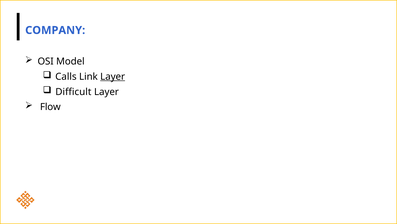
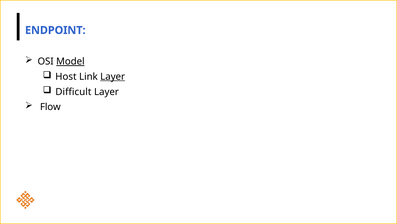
COMPANY: COMPANY -> ENDPOINT (55, 30)
Model underline: none -> present (70, 61)
Calls: Calls -> Host (66, 76)
